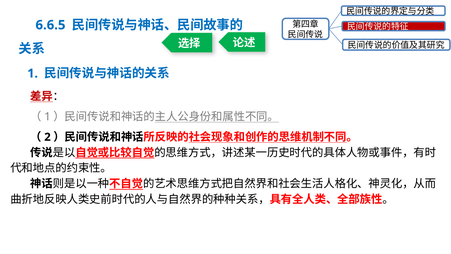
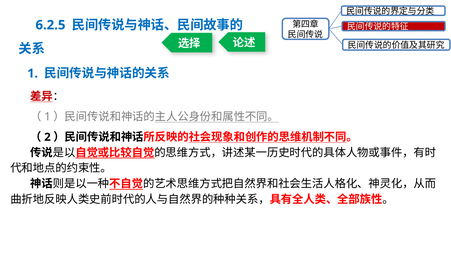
6.6.5: 6.6.5 -> 6.2.5 (50, 25)
